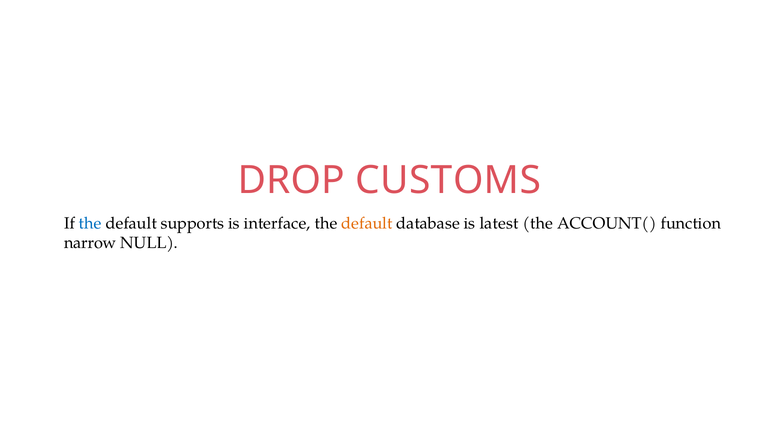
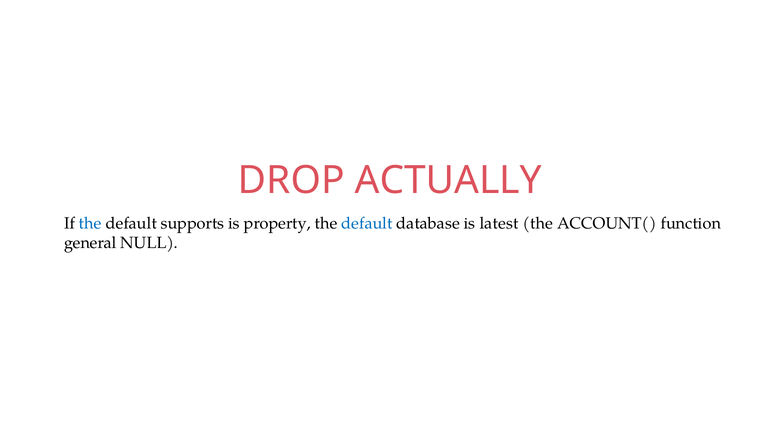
CUSTOMS: CUSTOMS -> ACTUALLY (448, 180)
interface: interface -> property (277, 223)
default colour: orange -> blue (367, 223)
narrow: narrow -> general (90, 243)
